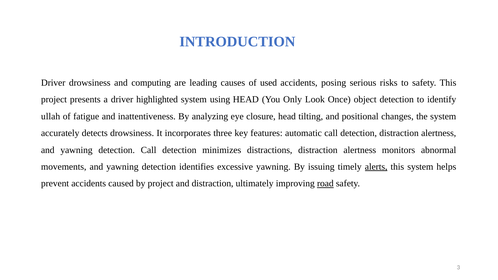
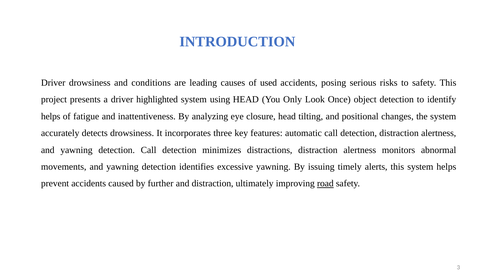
computing: computing -> conditions (151, 83)
ullah: ullah -> helps (51, 116)
alerts underline: present -> none (376, 167)
by project: project -> further (161, 184)
